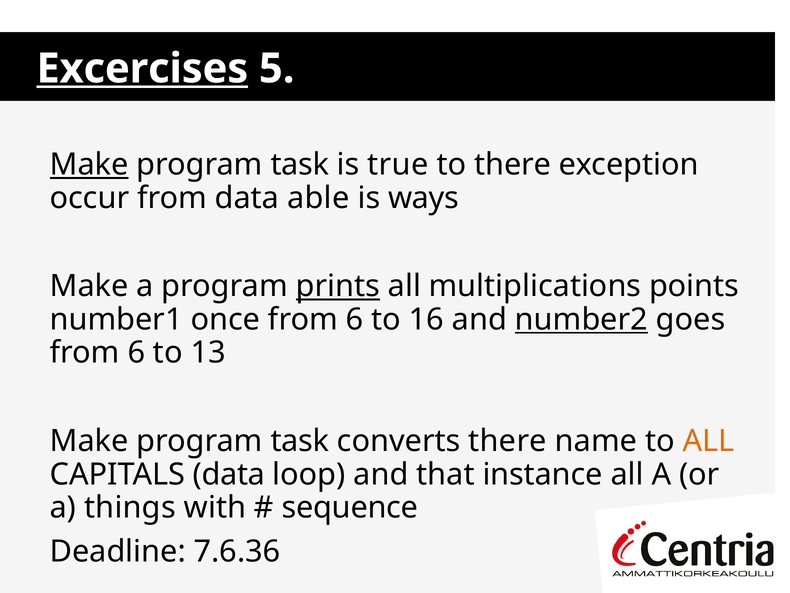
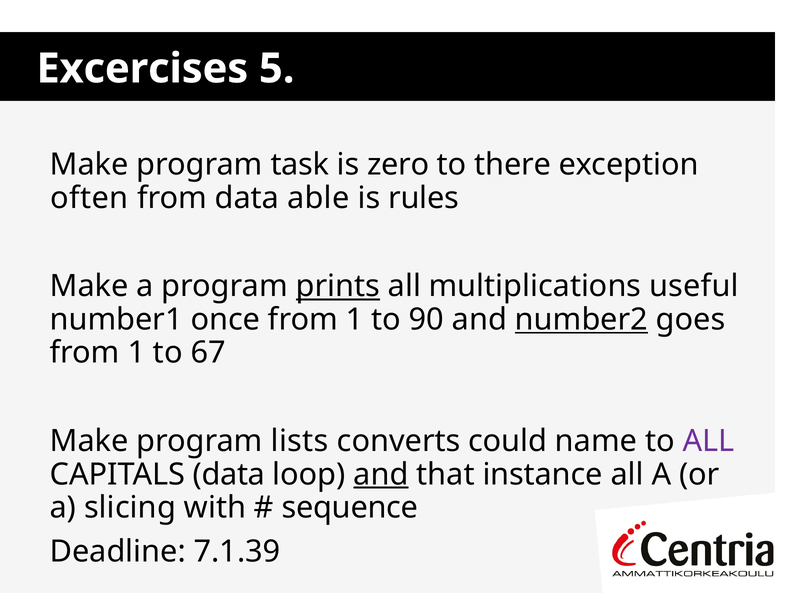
Excercises underline: present -> none (142, 69)
Make underline: present -> none (89, 165)
true: true -> zero (398, 165)
occur: occur -> often (89, 198)
ways: ways -> rules (424, 198)
points: points -> useful (694, 286)
6: 6 -> 1 (355, 319)
16: 16 -> 90 (426, 319)
6: 6 -> 1 (136, 352)
13: 13 -> 67 (208, 352)
task: task -> lists (300, 441)
converts there: there -> could (508, 441)
ALL colour: orange -> purple (708, 441)
and underline: none -> present (381, 474)
things: things -> slicing (130, 507)
7.6.36: 7.6.36 -> 7.1.39 (237, 551)
